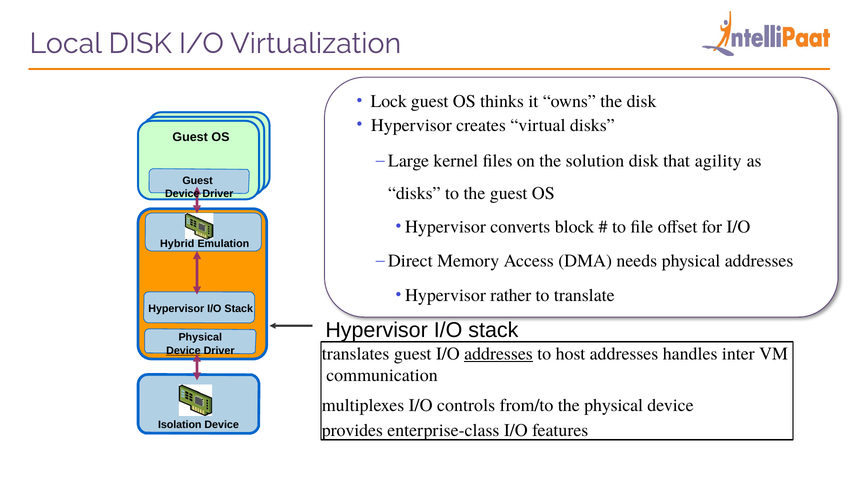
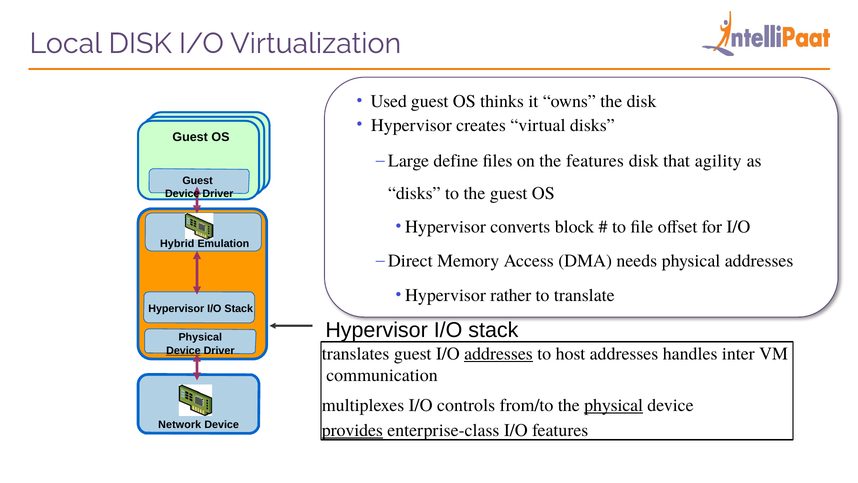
Lock: Lock -> Used (389, 101)
kernel: kernel -> define (456, 161)
the solution: solution -> features (595, 161)
physical underline: none -> present (614, 405)
Isolation: Isolation -> Network (180, 425)
provides underline: none -> present (352, 430)
